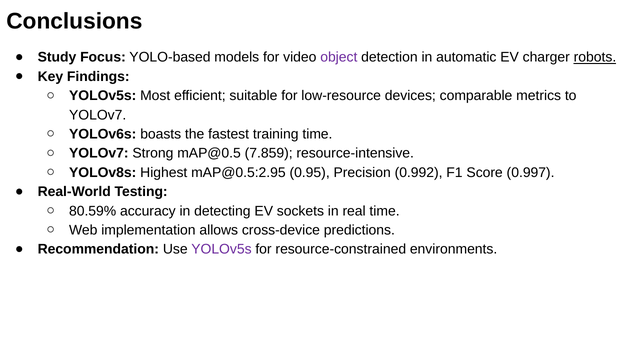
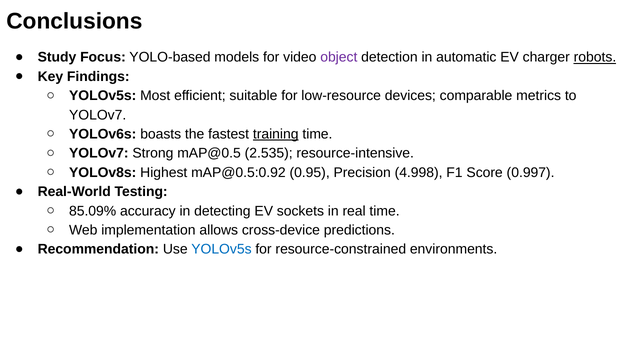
training underline: none -> present (276, 134)
7.859: 7.859 -> 2.535 (269, 153)
mAP@0.5:2.95: mAP@0.5:2.95 -> mAP@0.5:0.92 (238, 173)
0.992: 0.992 -> 4.998 (419, 173)
80.59%: 80.59% -> 85.09% (93, 211)
YOLOv5s colour: purple -> blue (221, 250)
